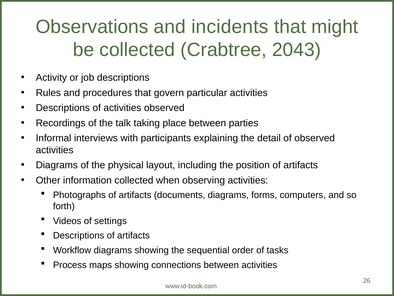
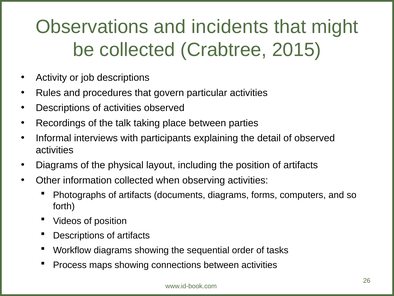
2043: 2043 -> 2015 (297, 50)
of settings: settings -> position (111, 221)
